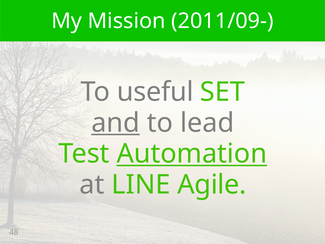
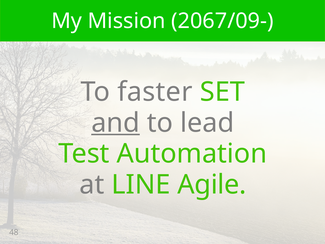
2011/09-: 2011/09- -> 2067/09- (222, 21)
useful: useful -> faster (155, 92)
Automation underline: present -> none (192, 154)
